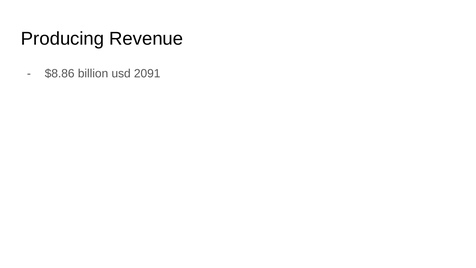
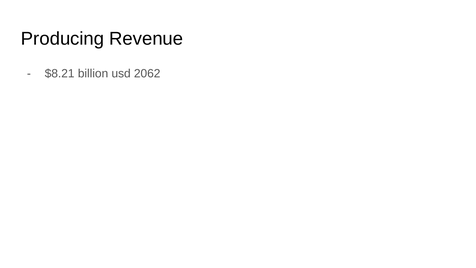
$8.86: $8.86 -> $8.21 (60, 74)
2091: 2091 -> 2062 (147, 74)
